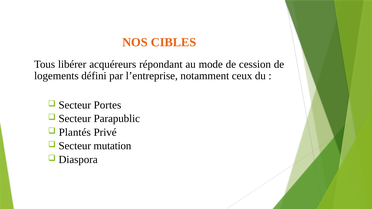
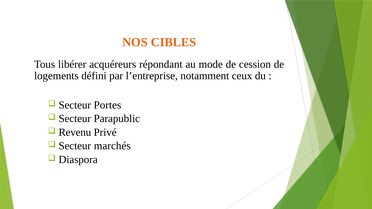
Plantés: Plantés -> Revenu (75, 132)
mutation: mutation -> marchés (112, 146)
